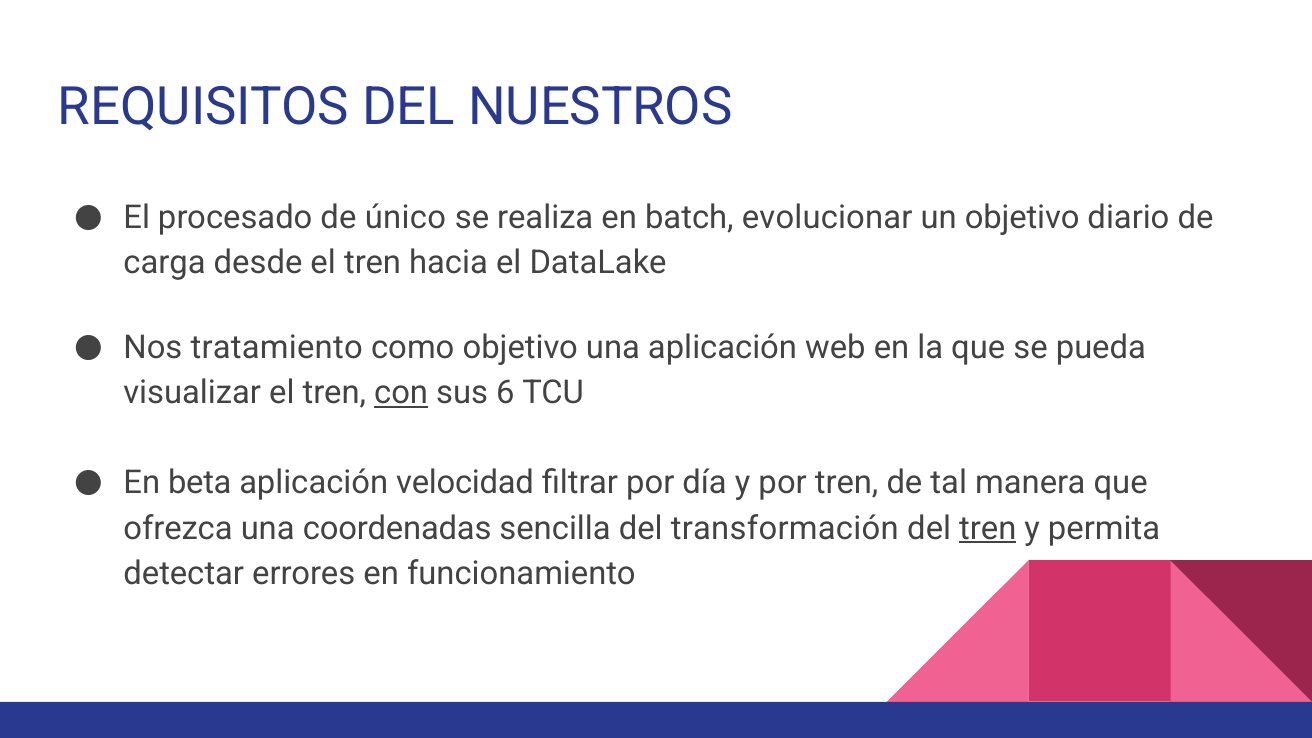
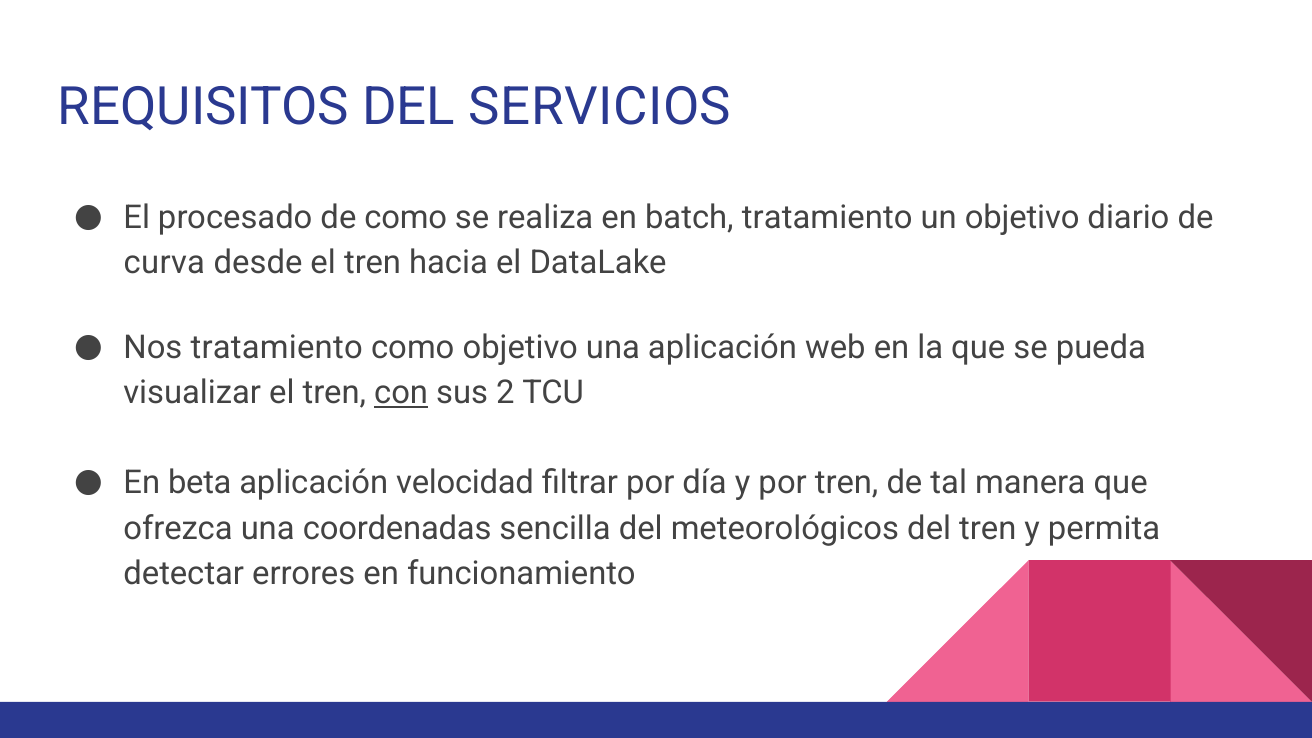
NUESTROS: NUESTROS -> SERVICIOS (600, 107)
de único: único -> como (406, 217)
batch evolucionar: evolucionar -> tratamiento (827, 217)
carga: carga -> curva (164, 263)
6: 6 -> 2 (505, 393)
transformación: transformación -> meteorológicos (785, 528)
tren underline: present -> none (988, 528)
